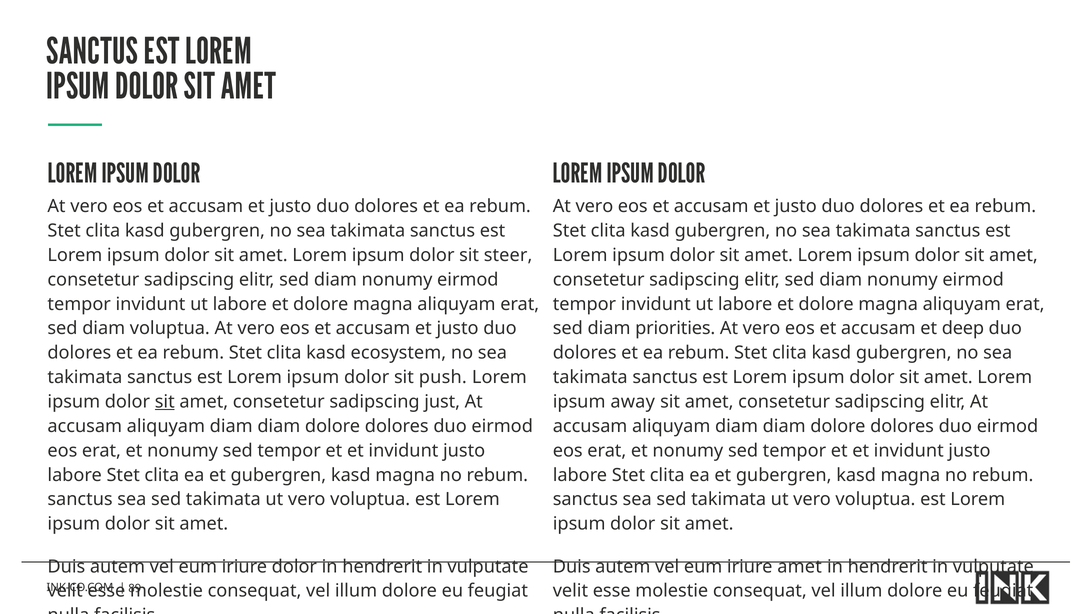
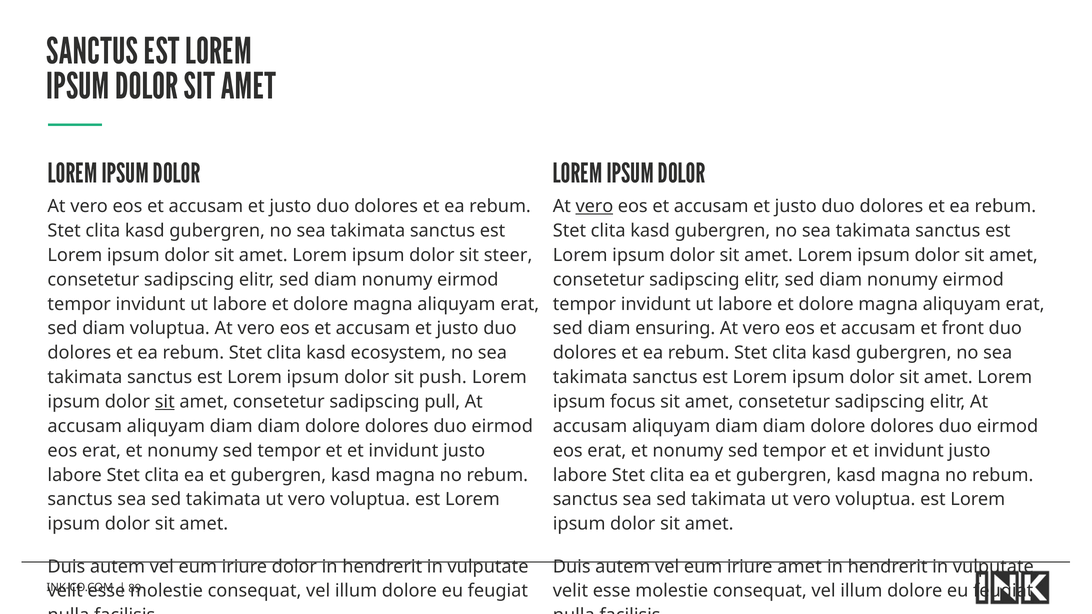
vero underline: none -> present (594, 206)
priorities: priorities -> ensuring (675, 329)
deep: deep -> front (963, 329)
just: just -> pull (442, 402)
away: away -> focus (633, 402)
